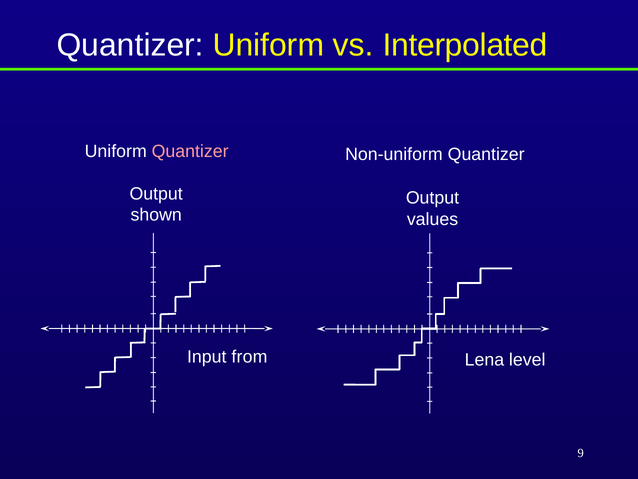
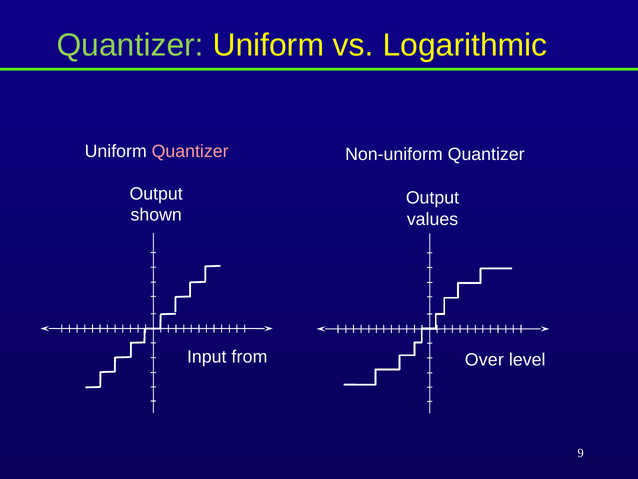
Quantizer colour: white -> light green (130, 45)
Interpolated: Interpolated -> Logarithmic (465, 45)
Lena: Lena -> Over (484, 359)
